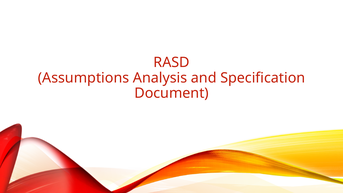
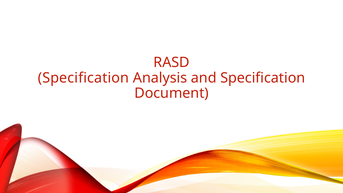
Assumptions: Assumptions -> Specification (83, 78)
